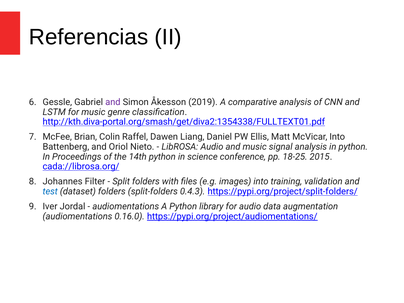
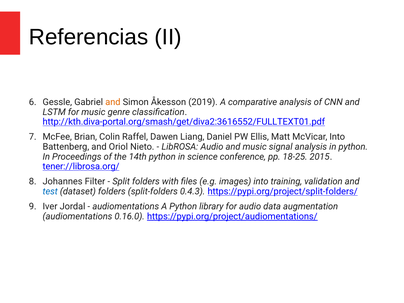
and colour: purple -> orange (113, 102)
http://kth.diva-portal.org/smash/get/diva2:1354338/FULLTEXT01.pdf: http://kth.diva-portal.org/smash/get/diva2:1354338/FULLTEXT01.pdf -> http://kth.diva-portal.org/smash/get/diva2:3616552/FULLTEXT01.pdf (184, 122)
cada://librosa.org/: cada://librosa.org/ -> tener://librosa.org/ (81, 167)
